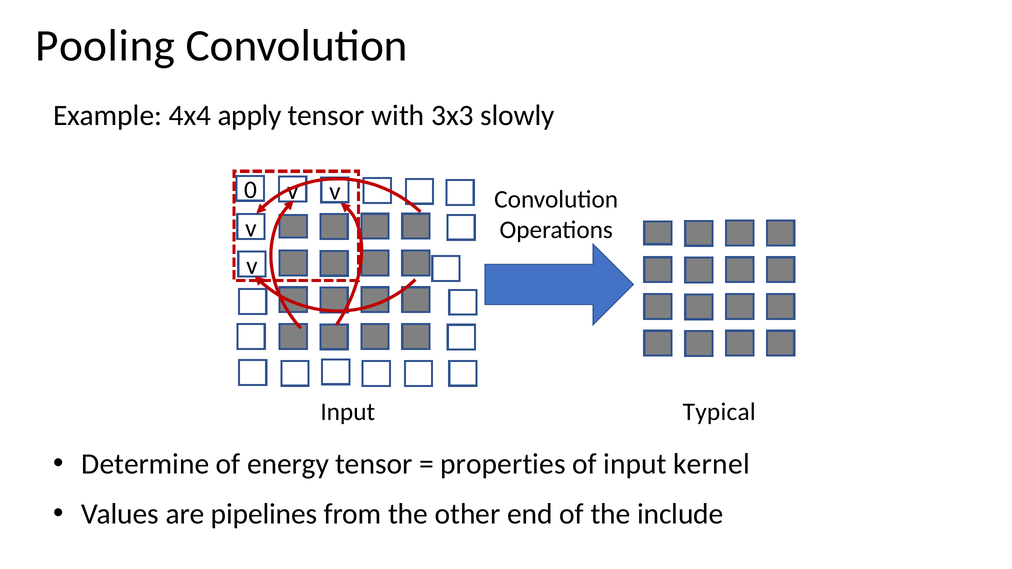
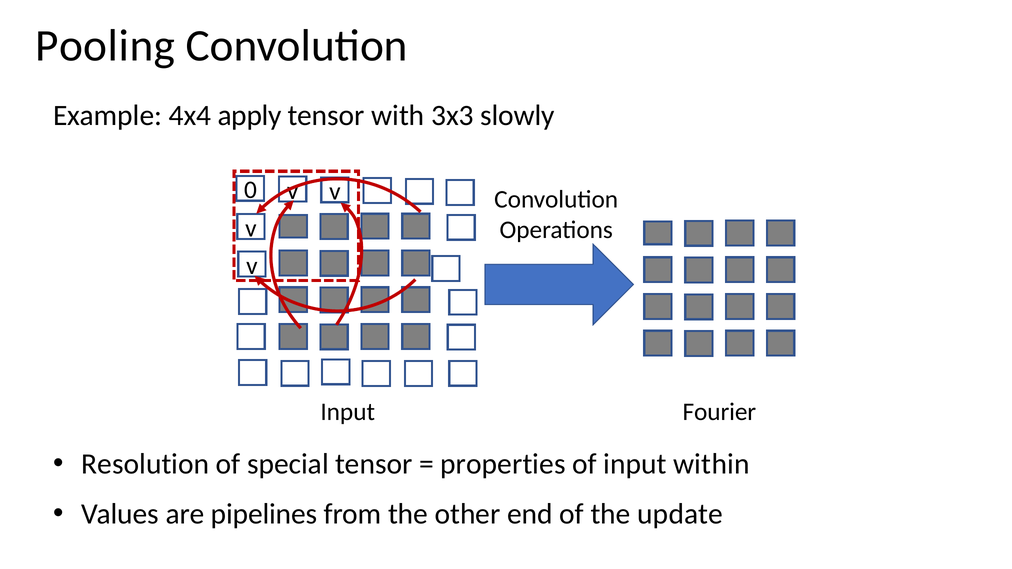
Typical: Typical -> Fourier (719, 412)
Determine: Determine -> Resolution (145, 464)
energy: energy -> special (288, 464)
kernel: kernel -> within (711, 464)
include: include -> update (680, 514)
